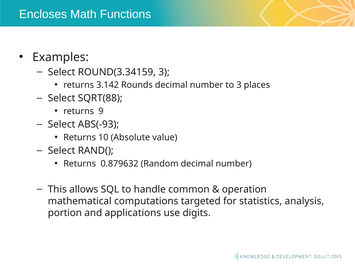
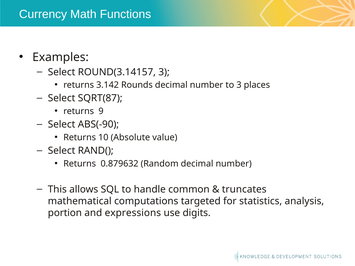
Encloses: Encloses -> Currency (43, 14)
ROUND(3.34159: ROUND(3.34159 -> ROUND(3.14157 (117, 72)
SQRT(88: SQRT(88 -> SQRT(87 (100, 98)
ABS(-93: ABS(-93 -> ABS(-90 (98, 125)
operation: operation -> truncates (244, 189)
applications: applications -> expressions (133, 213)
